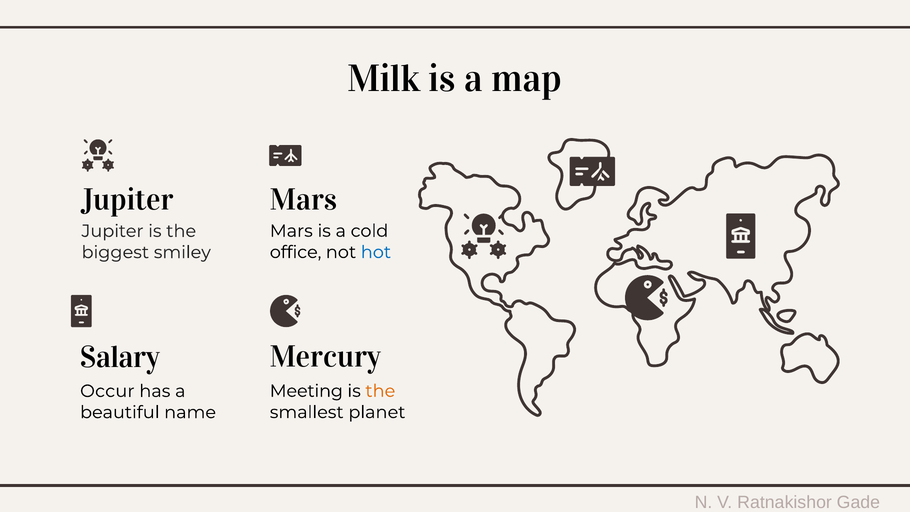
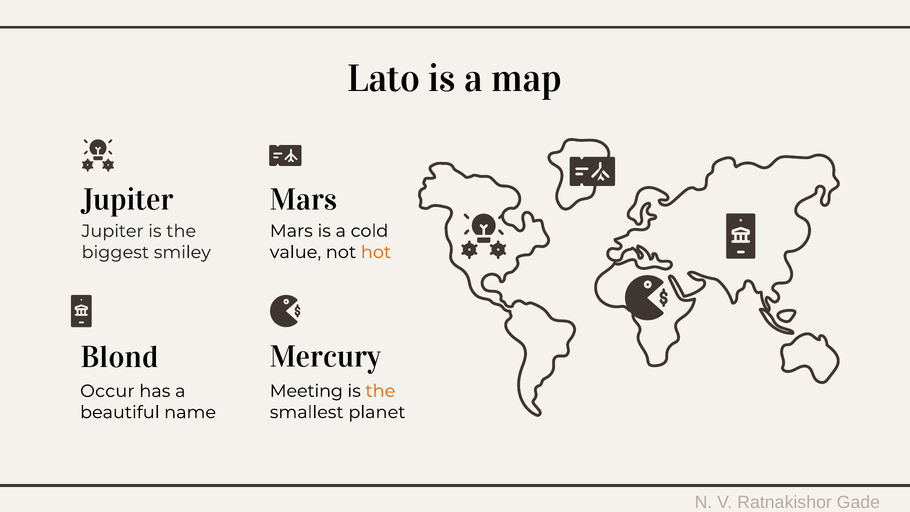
Milk: Milk -> Lato (384, 79)
office: office -> value (295, 252)
hot colour: blue -> orange (376, 252)
Salary: Salary -> Blond (120, 357)
